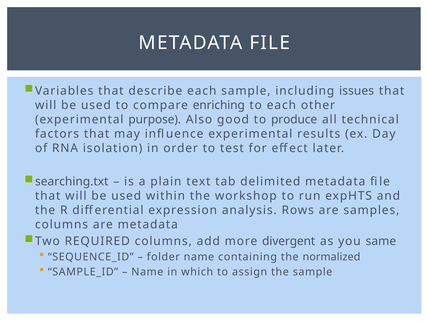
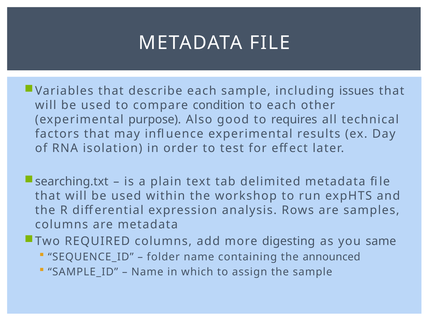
enriching: enriching -> condition (219, 105)
produce: produce -> requires (294, 119)
divergent: divergent -> digesting (289, 241)
normalized: normalized -> announced (332, 257)
